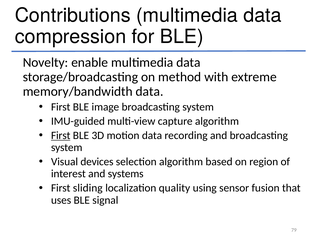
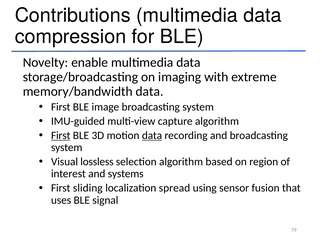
method: method -> imaging (180, 77)
data underline: none -> present (152, 136)
devices: devices -> lossless (97, 162)
quality: quality -> spread (174, 188)
